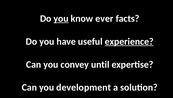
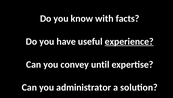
you underline: present -> none (61, 18)
ever: ever -> with (104, 18)
development: development -> administrator (84, 87)
